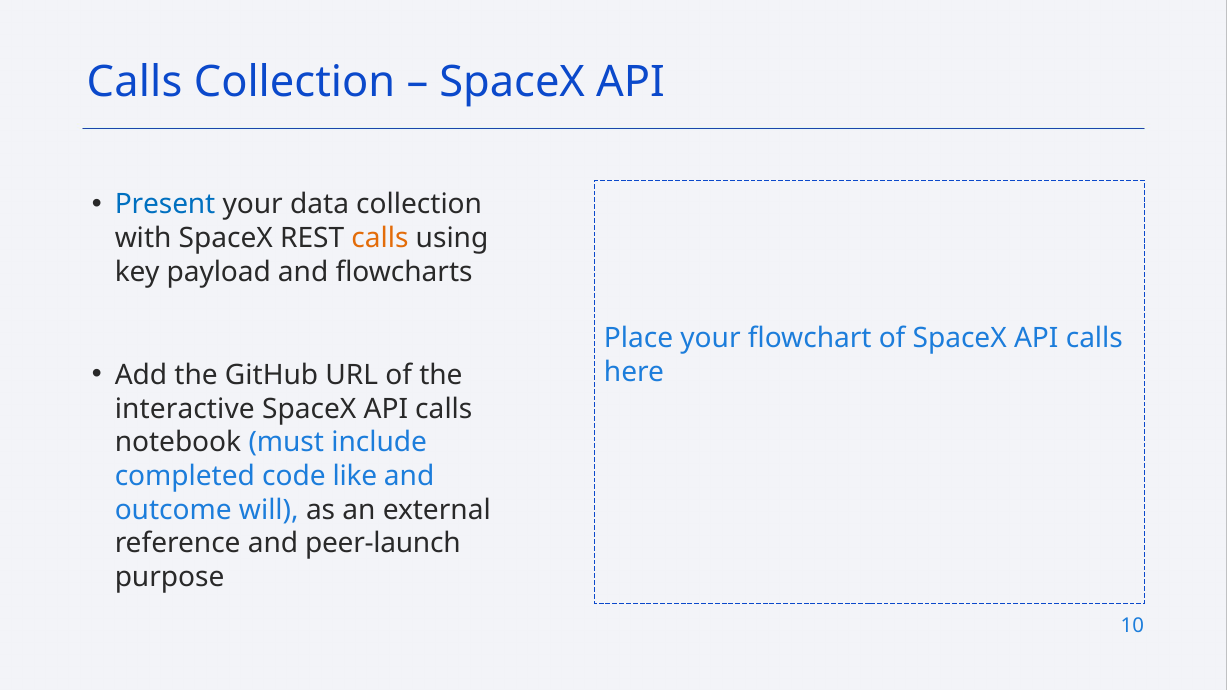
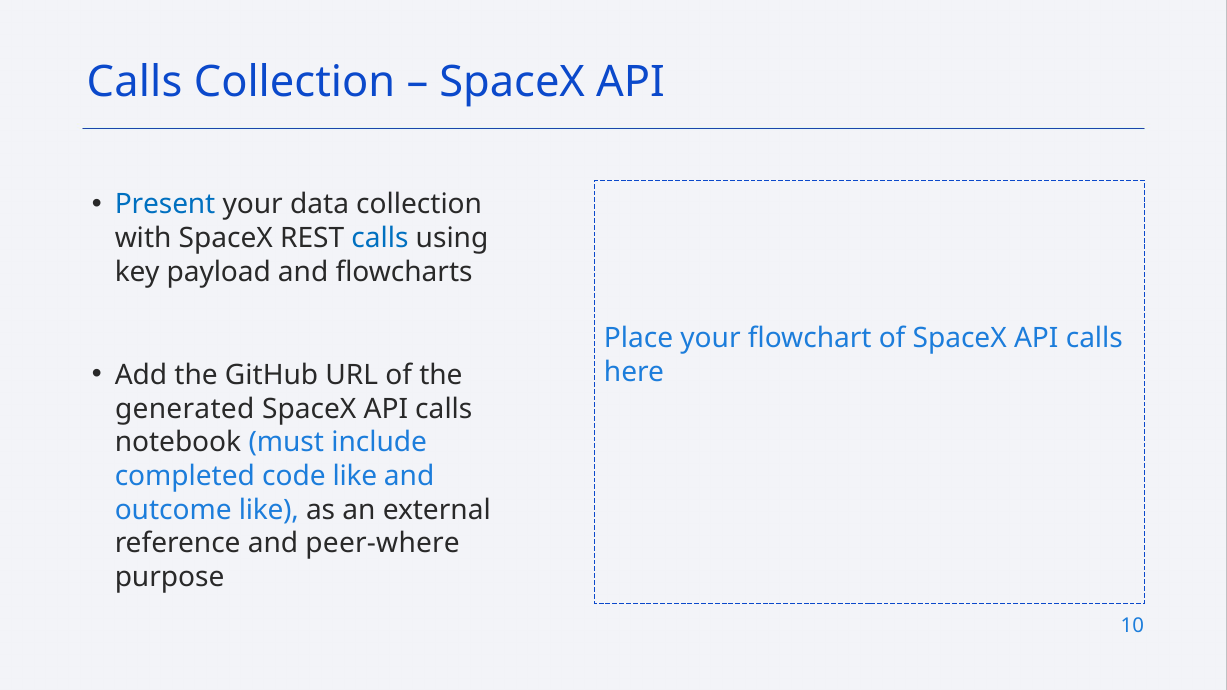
calls colour: orange -> blue (380, 238)
interactive: interactive -> generated (185, 409)
outcome will: will -> like (269, 510)
peer-launch: peer-launch -> peer-where (383, 544)
